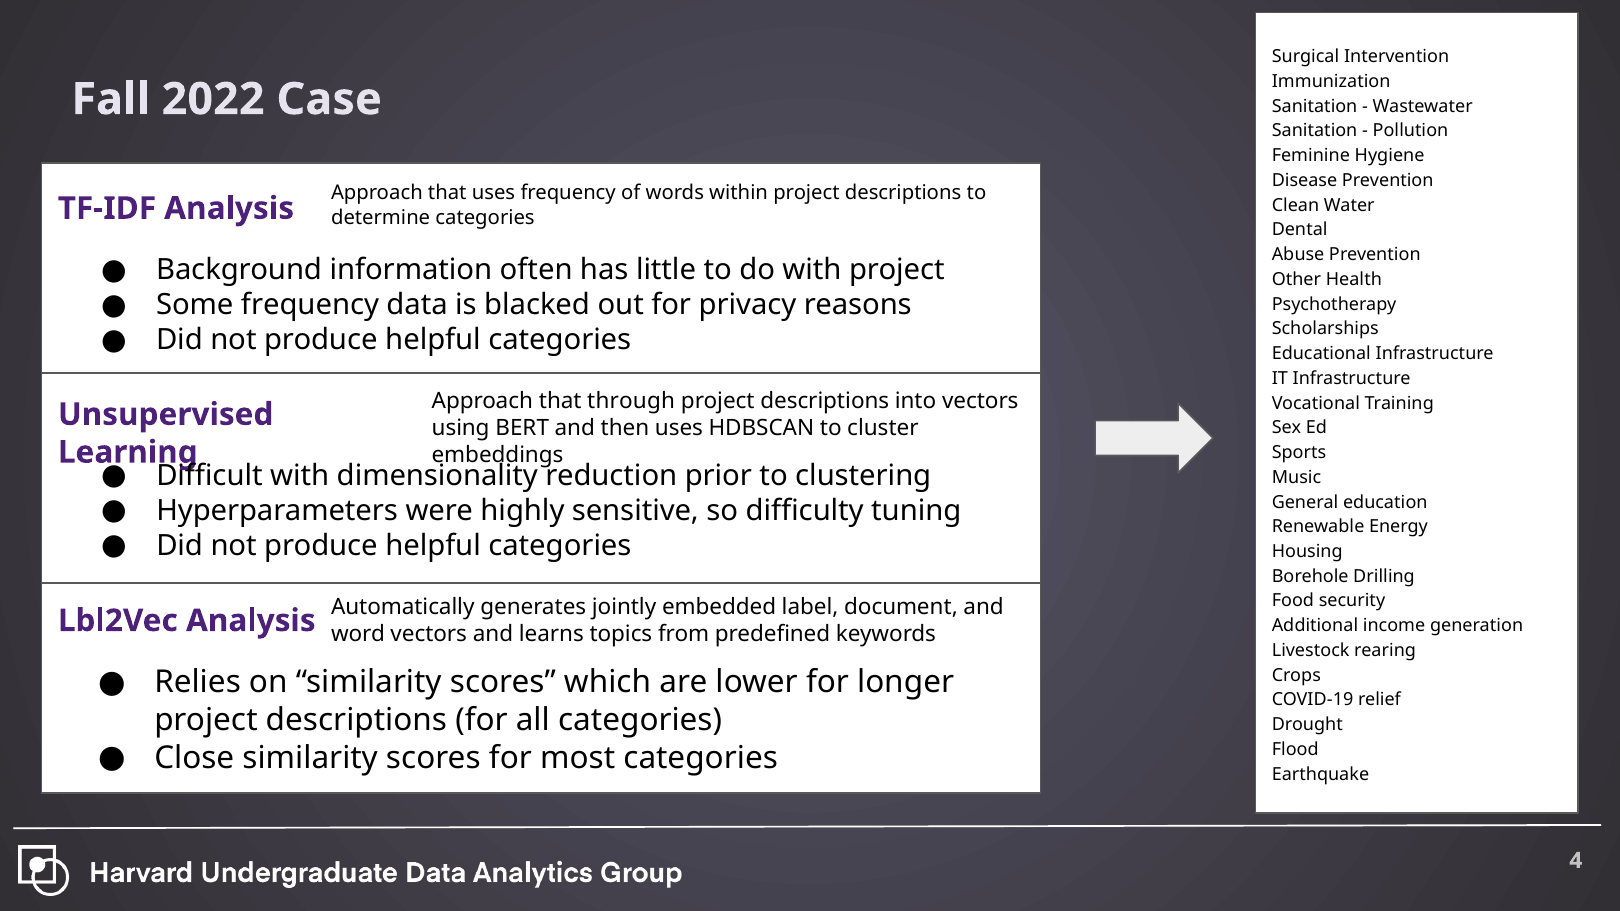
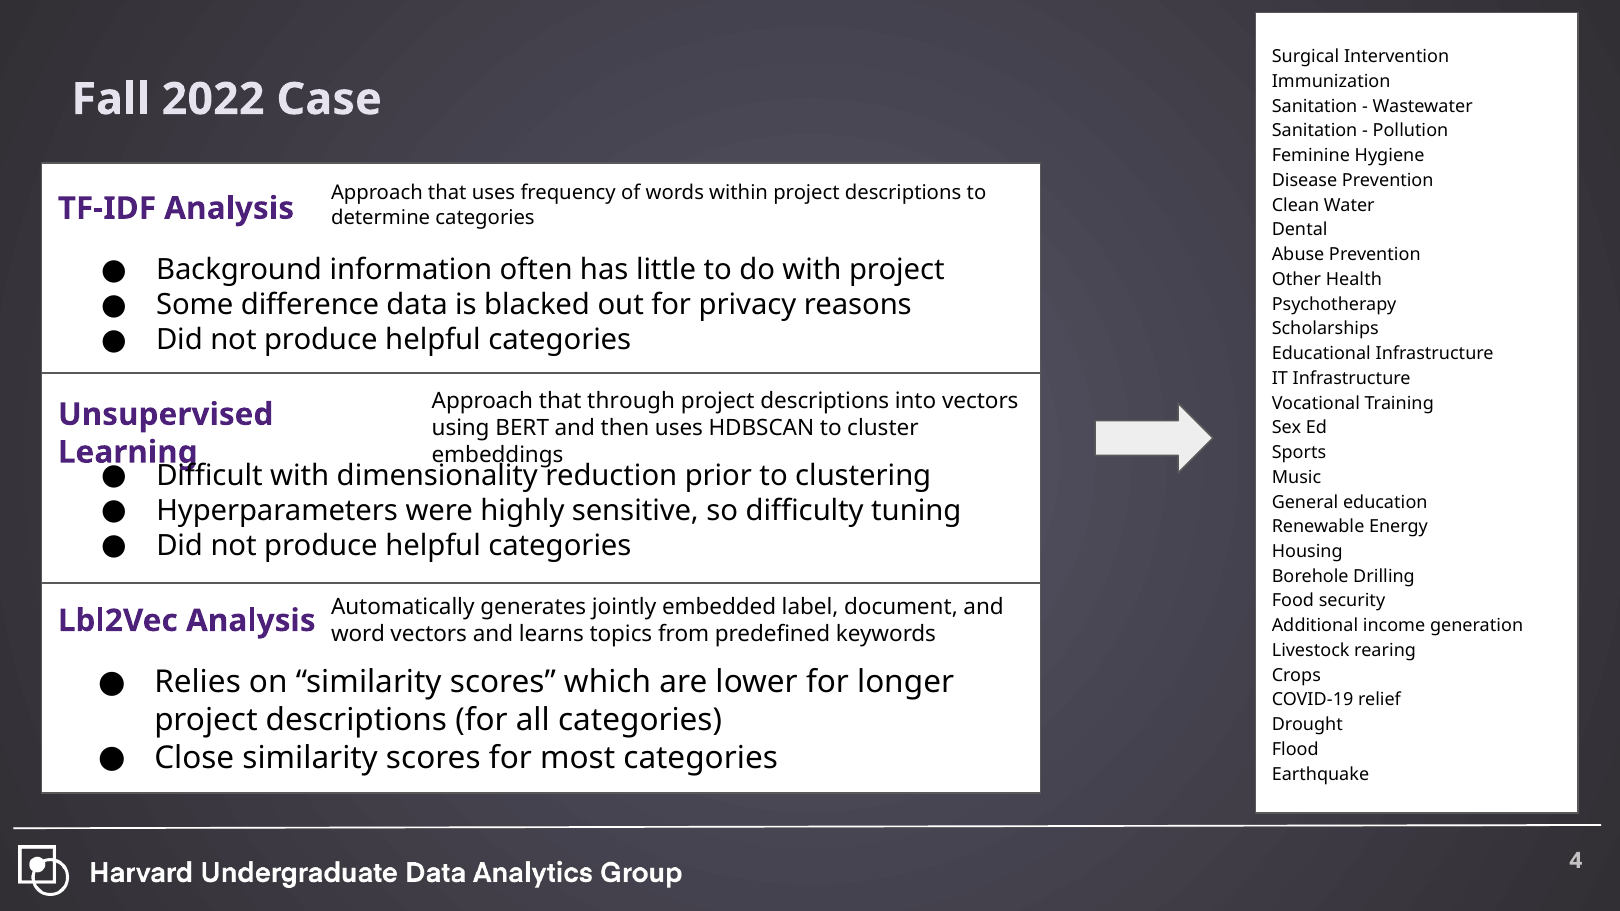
Some frequency: frequency -> difference (310, 305)
